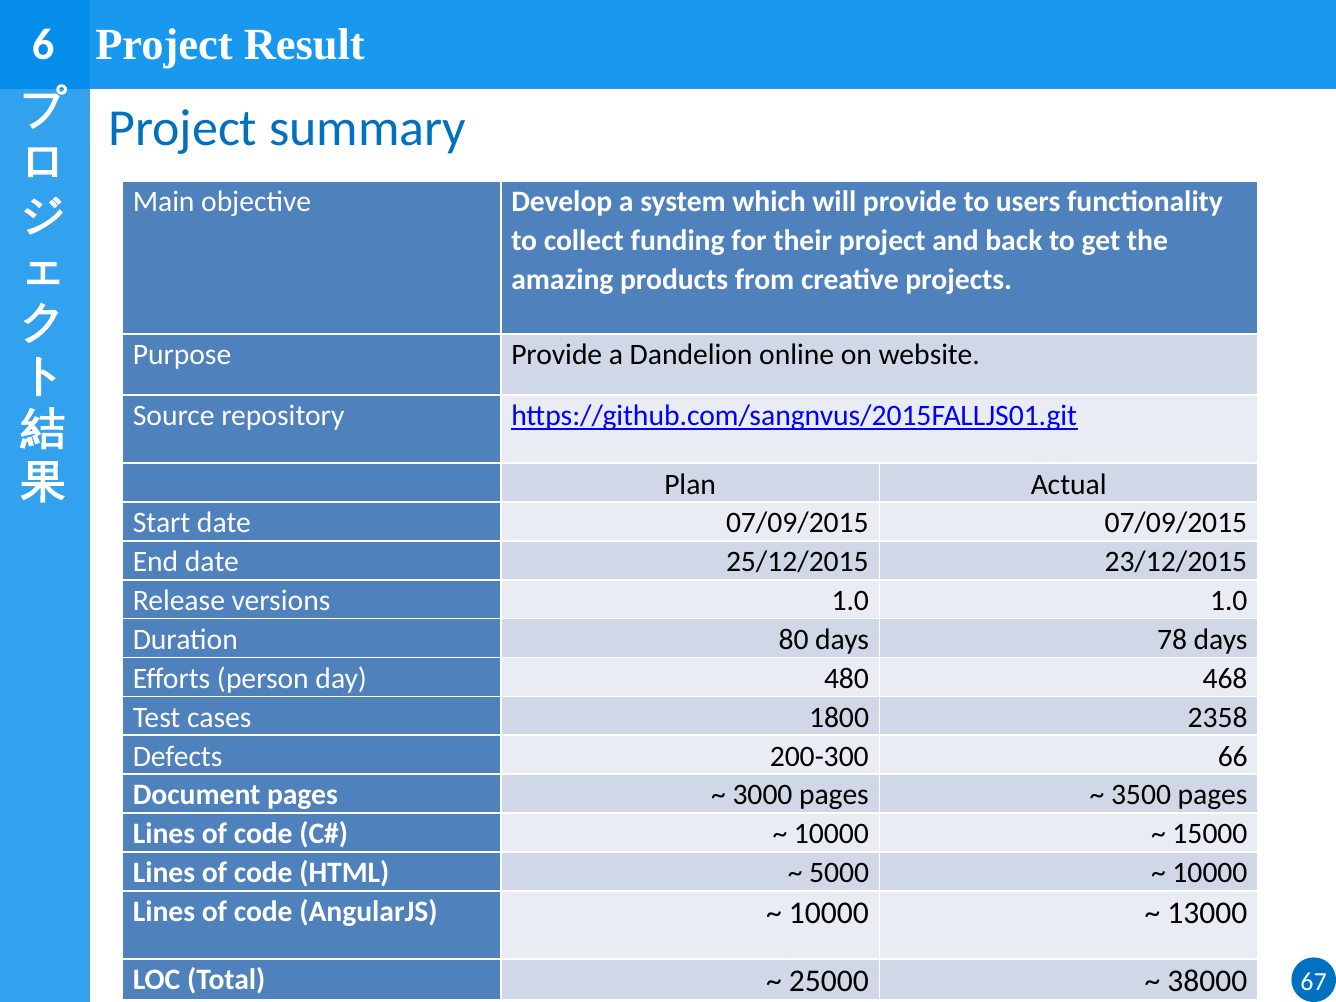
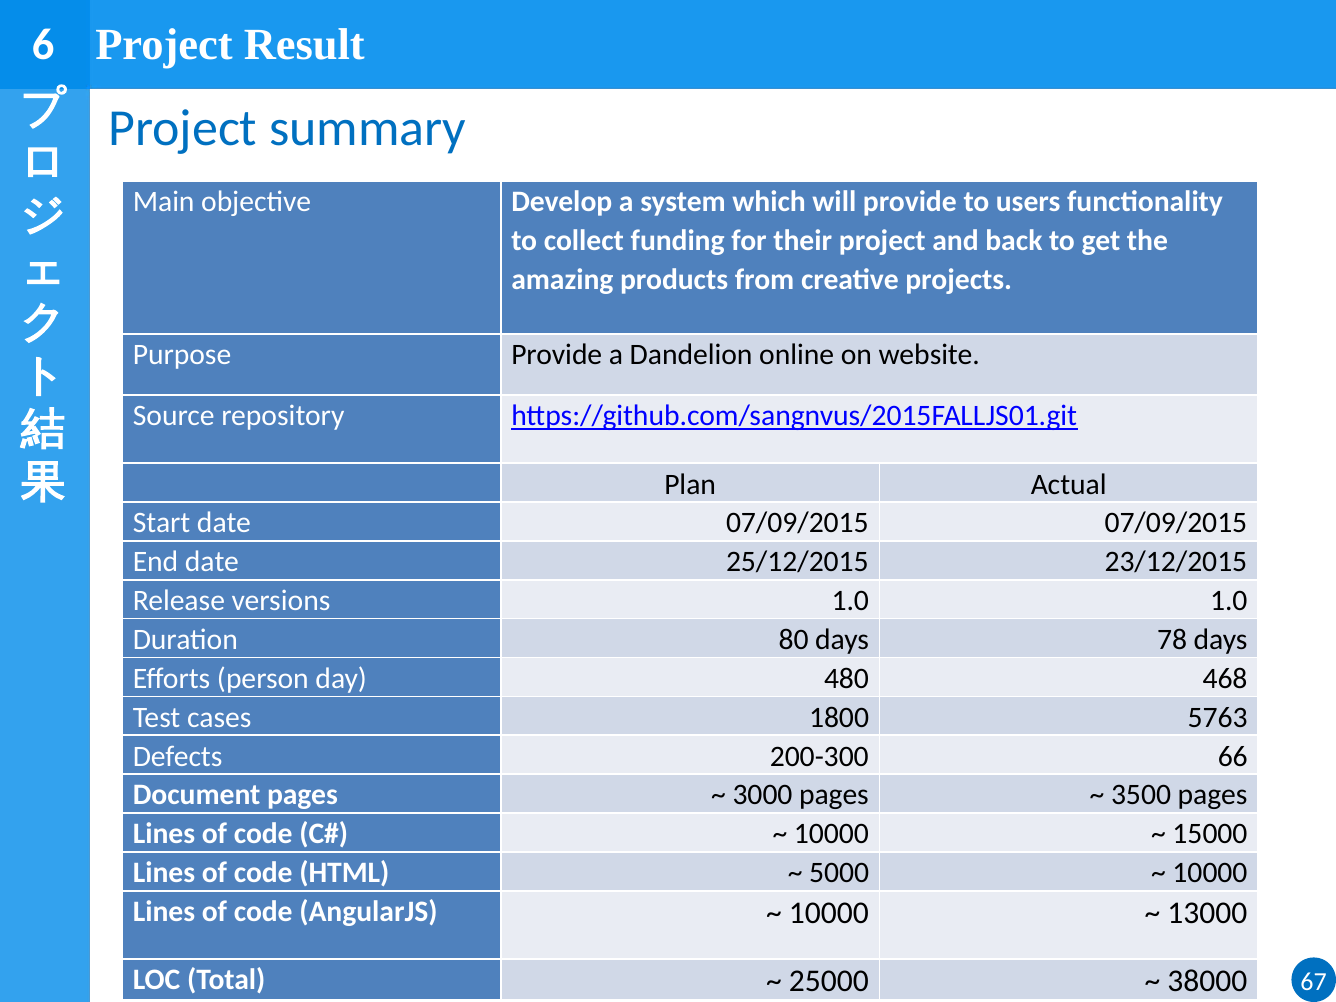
2358: 2358 -> 5763 (1218, 717)
